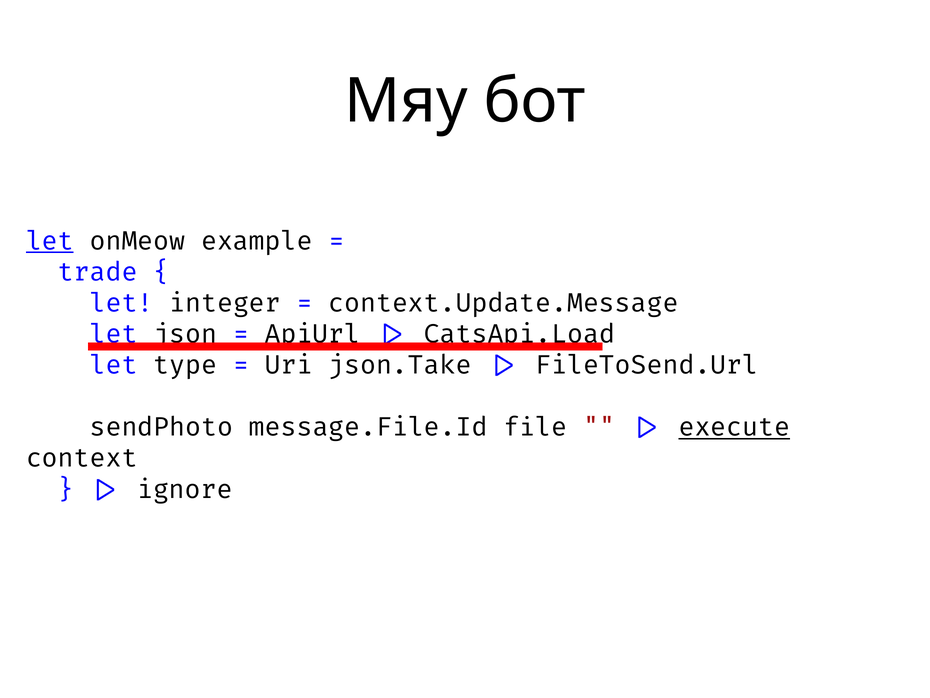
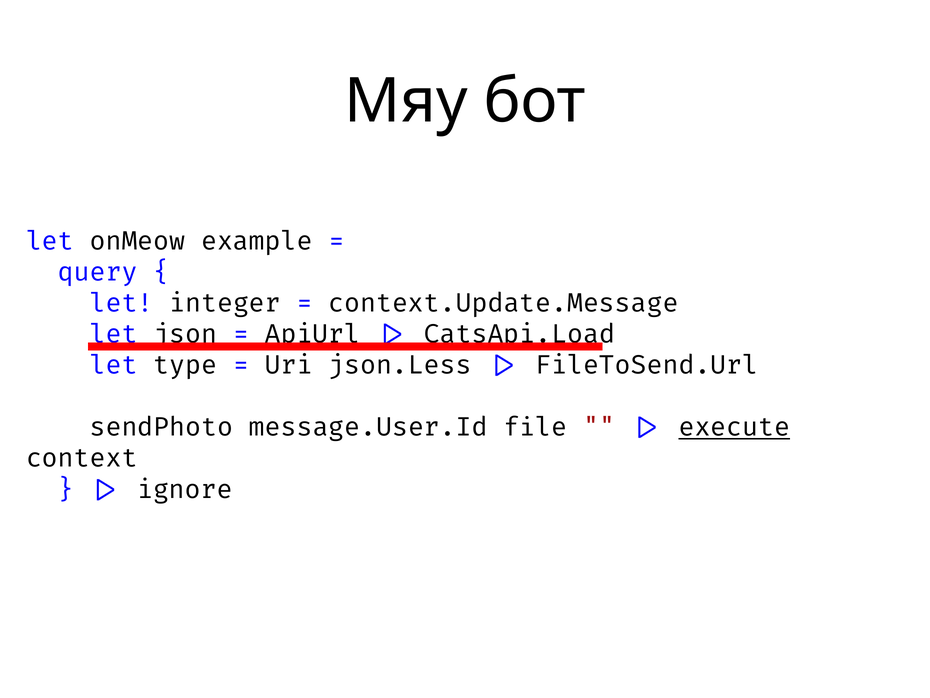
let underline: present -> none (50, 241)
trade: trade -> query (98, 272)
json.Take: json.Take -> json.Less (400, 365)
message.File.Id: message.File.Id -> message.User.Id (368, 427)
